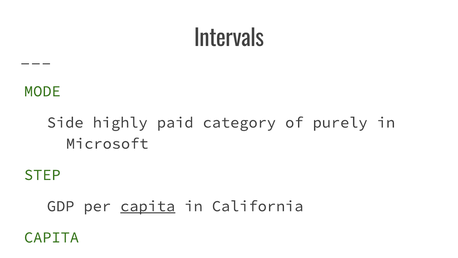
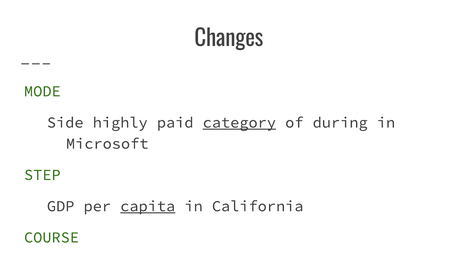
Intervals: Intervals -> Changes (229, 39)
category underline: none -> present (239, 122)
purely: purely -> during (340, 122)
CAPITA: CAPITA -> COURSE (52, 237)
